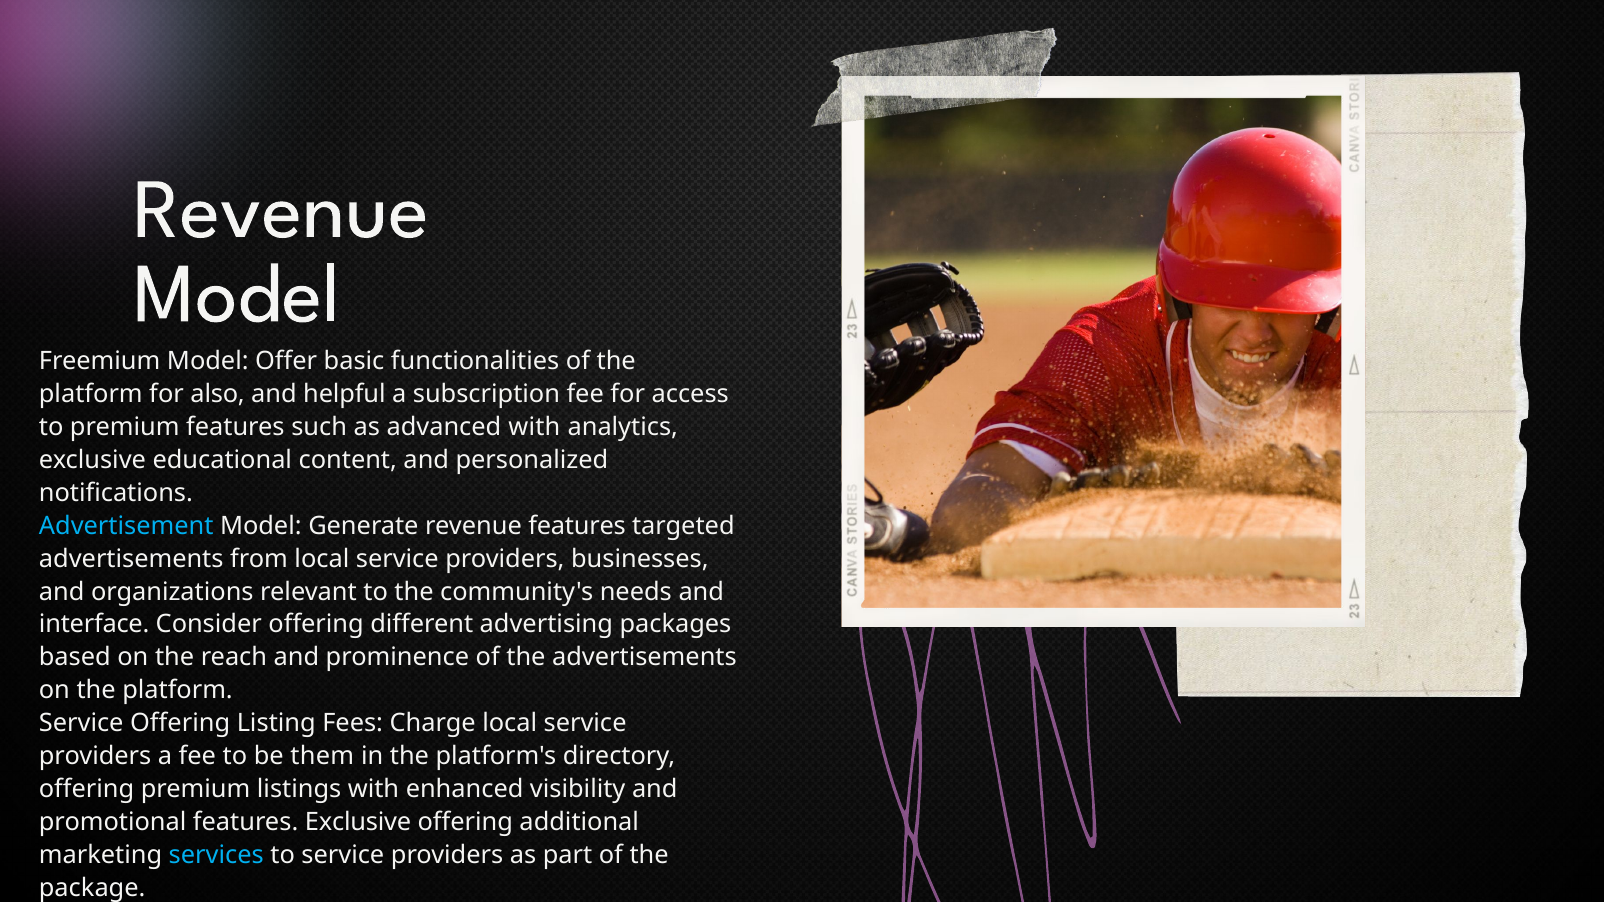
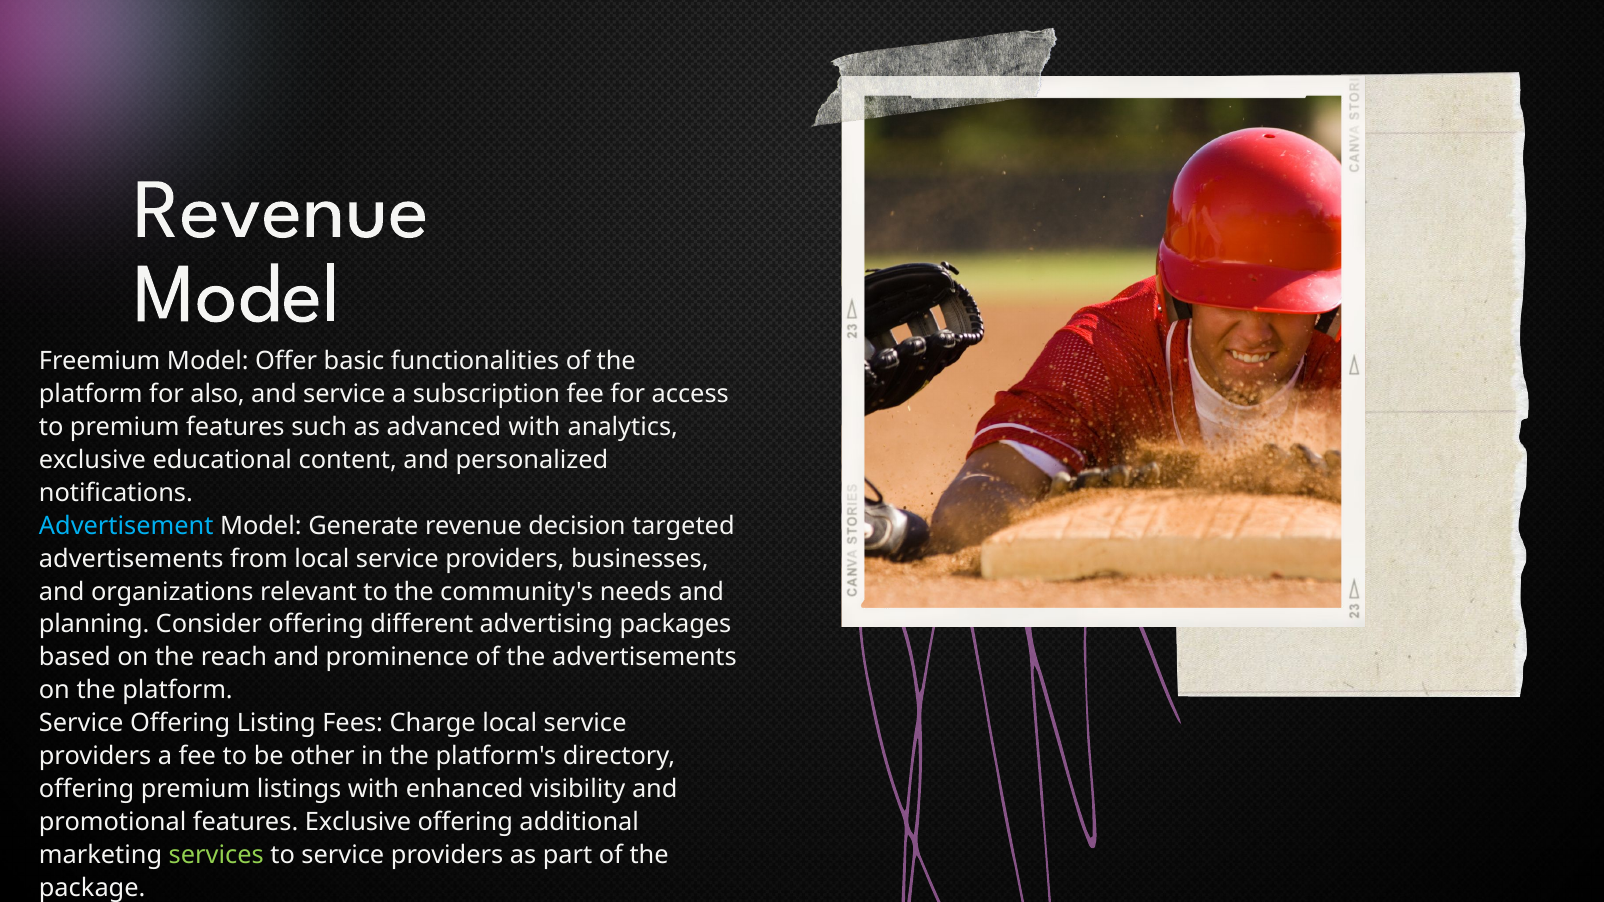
and helpful: helpful -> service (344, 394)
revenue features: features -> decision (577, 526)
interface: interface -> planning (94, 625)
them: them -> other (322, 756)
services colour: light blue -> light green (216, 855)
